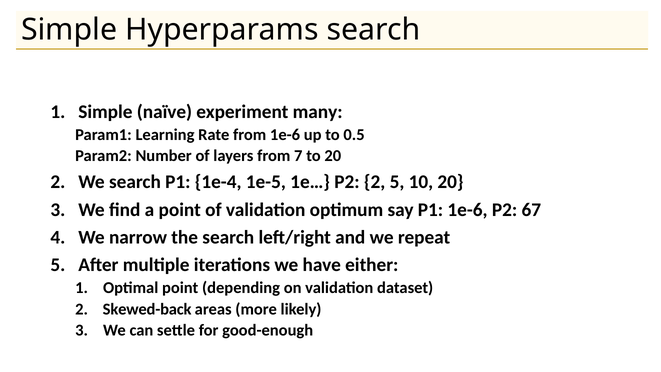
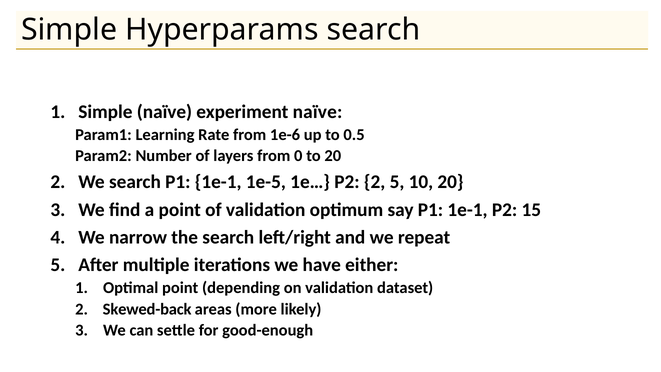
experiment many: many -> naïve (318, 112)
7: 7 -> 0 (298, 156)
search P1 1e-4: 1e-4 -> 1e-1 (218, 182)
say P1 1e-6: 1e-6 -> 1e-1 (468, 210)
67: 67 -> 15 (531, 210)
